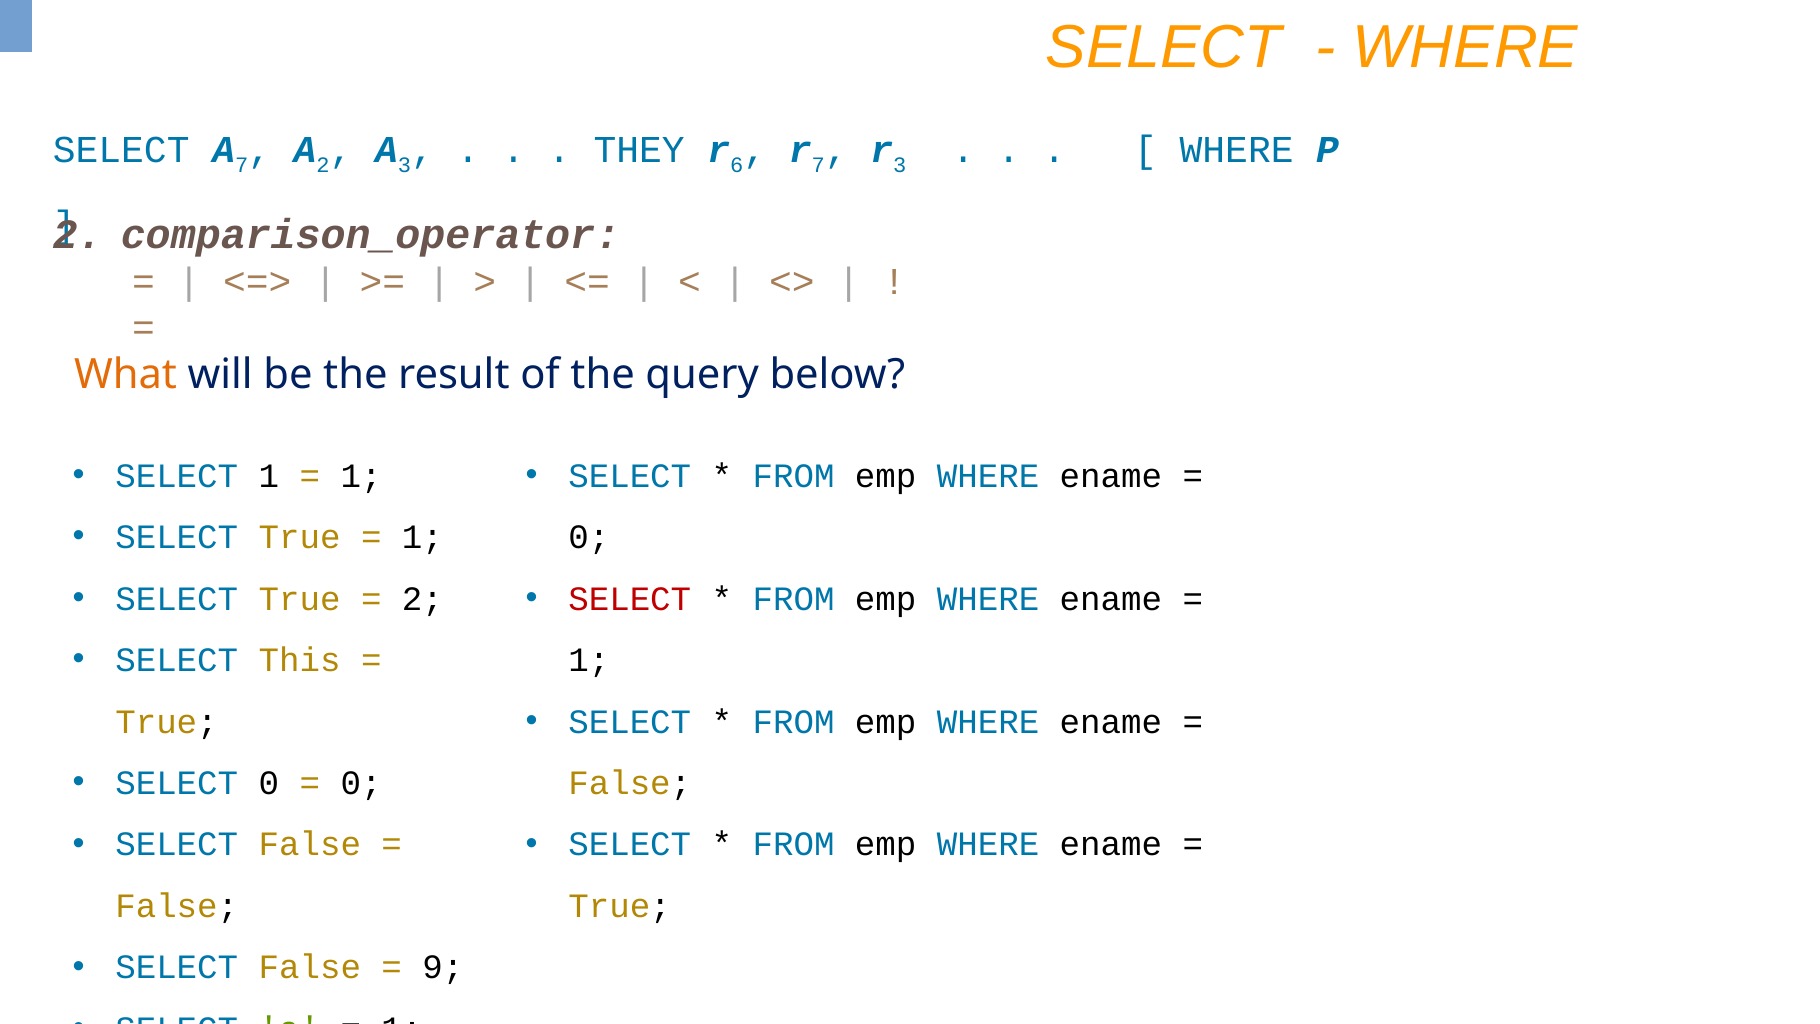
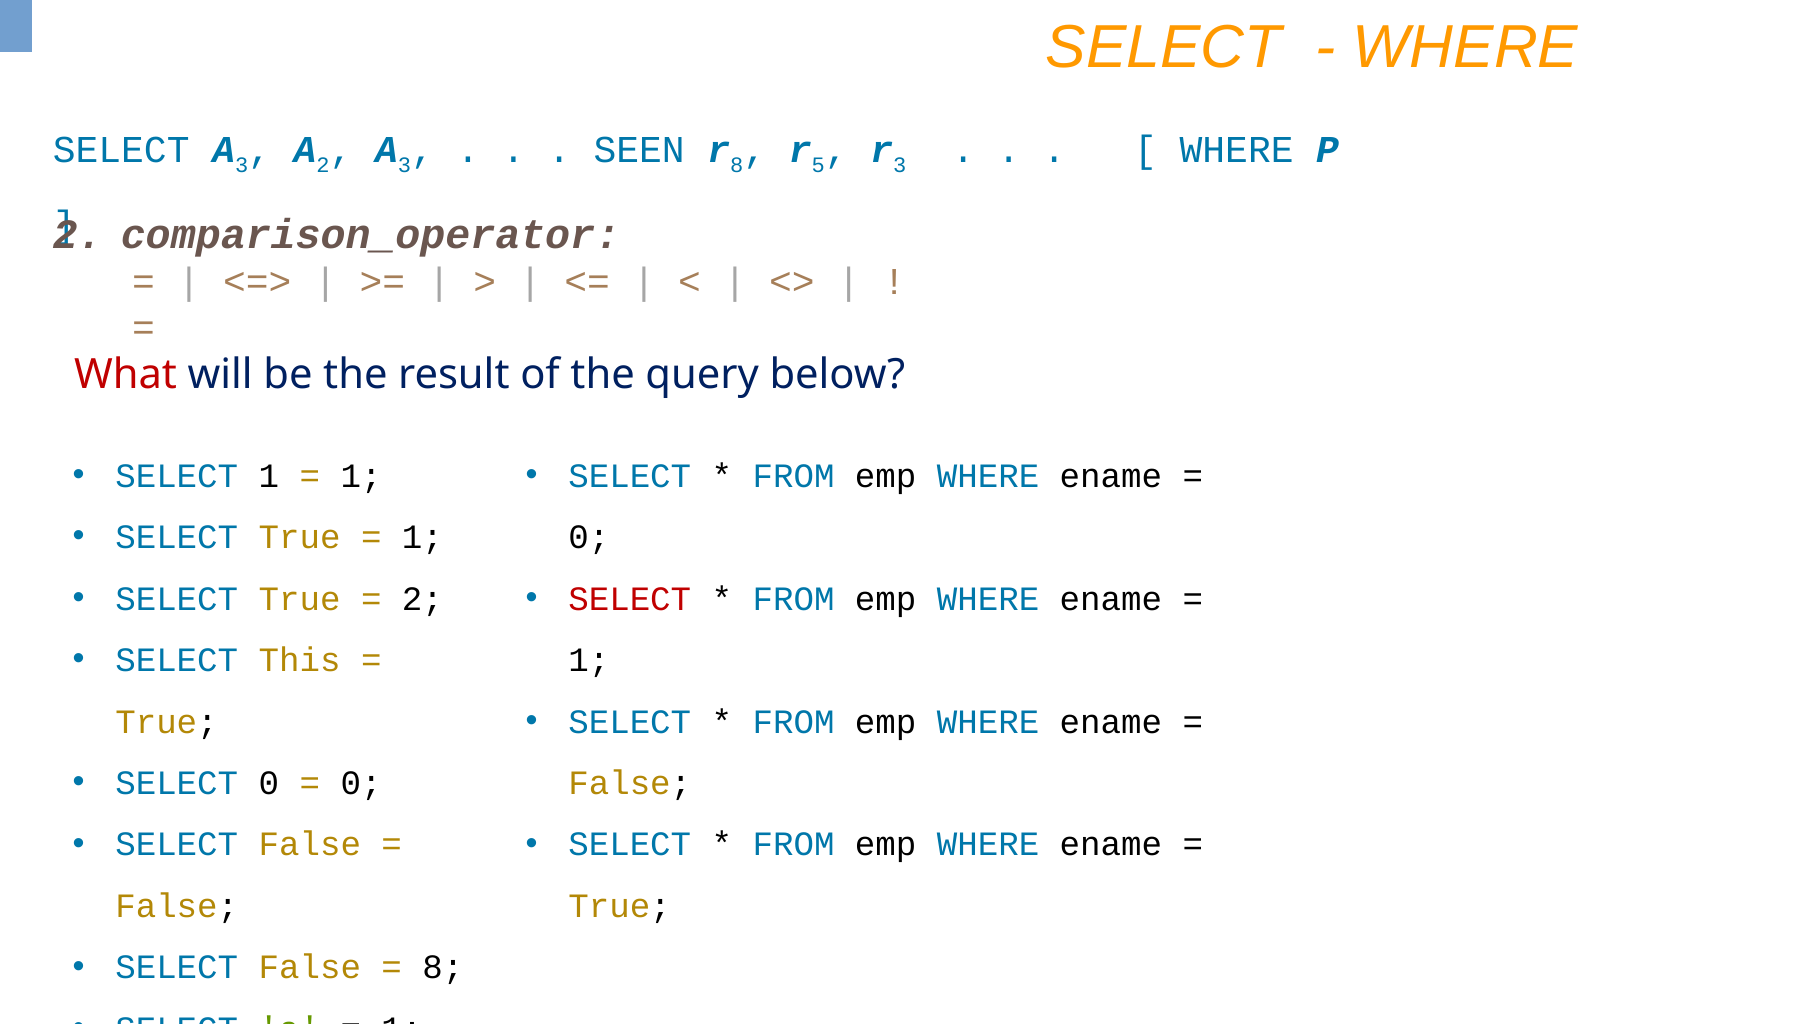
SELECT A 7: 7 -> 3 (242, 165)
THEY: THEY -> SEEN (639, 150)
6: 6 -> 8 (737, 165)
7: 7 -> 5 (818, 165)
What colour: orange -> red (126, 375)
9: 9 -> 8 (443, 967)
